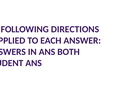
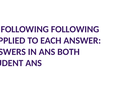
FOLLOWING DIRECTIONS: DIRECTIONS -> FOLLOWING (75, 29)
